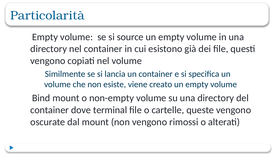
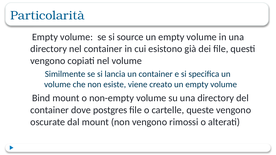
terminal: terminal -> postgres (110, 110)
